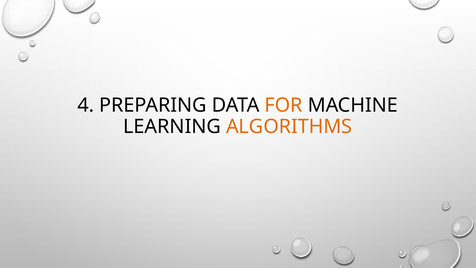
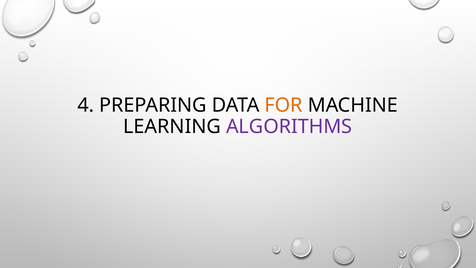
ALGORITHMS colour: orange -> purple (289, 127)
